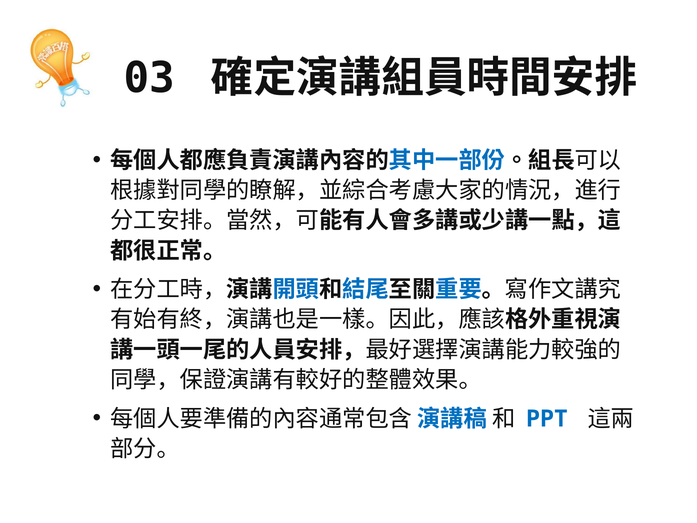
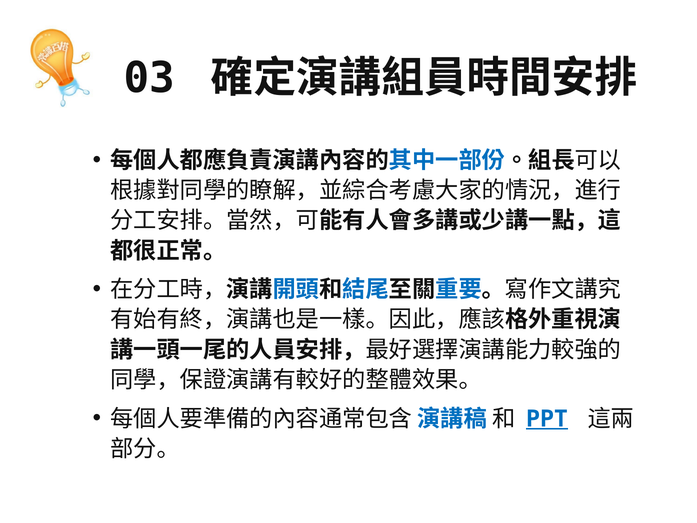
PPT underline: none -> present (547, 419)
